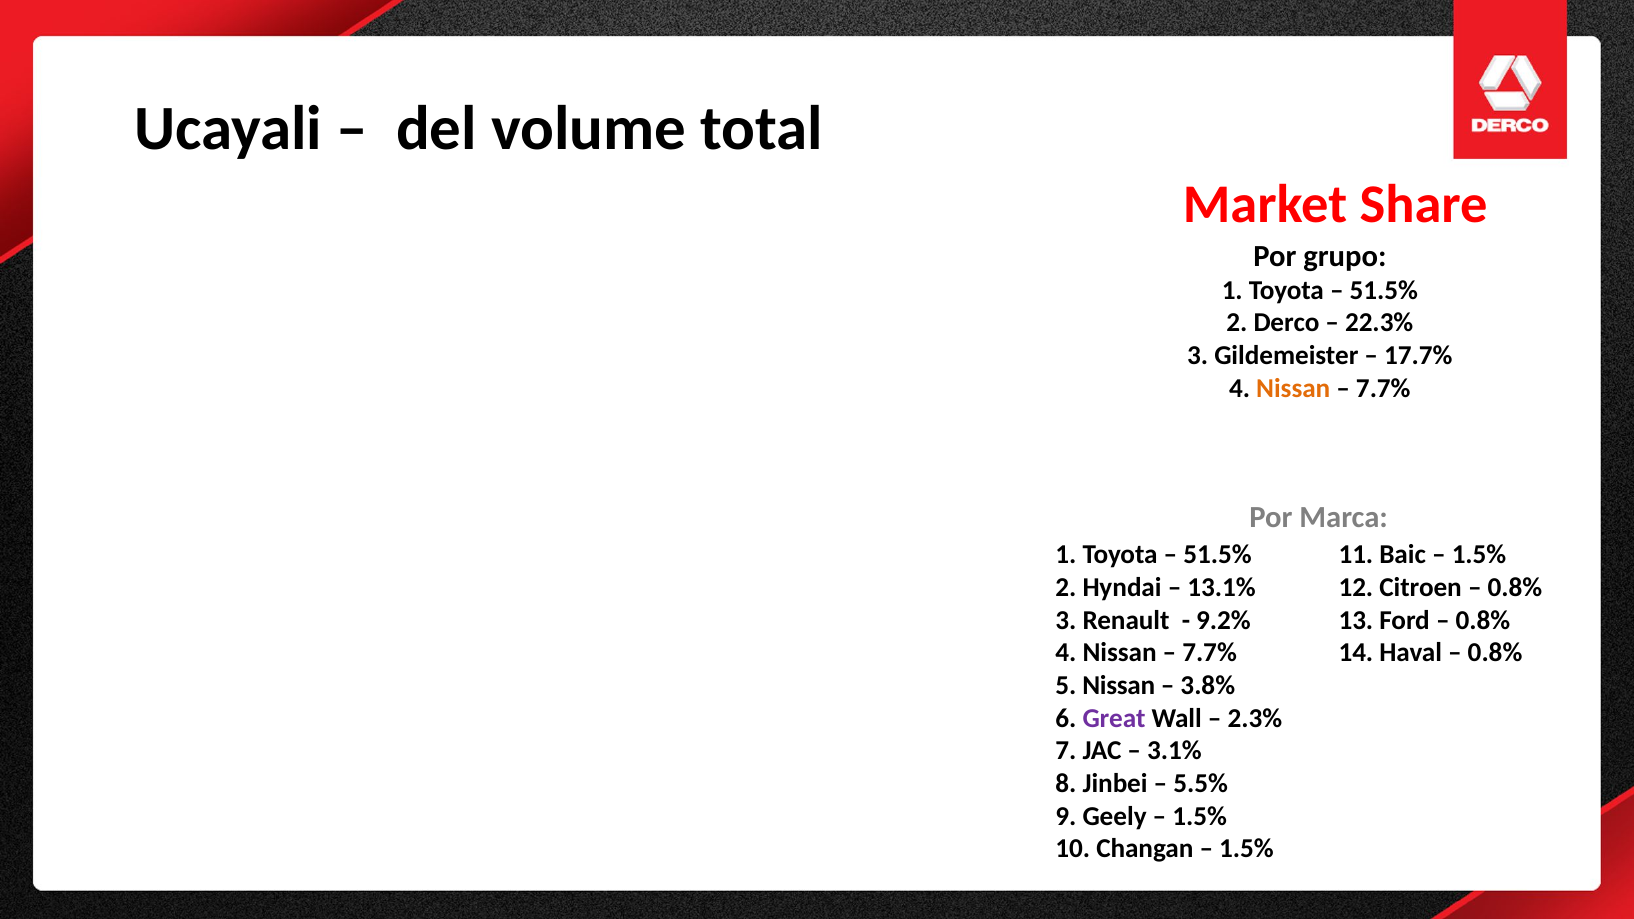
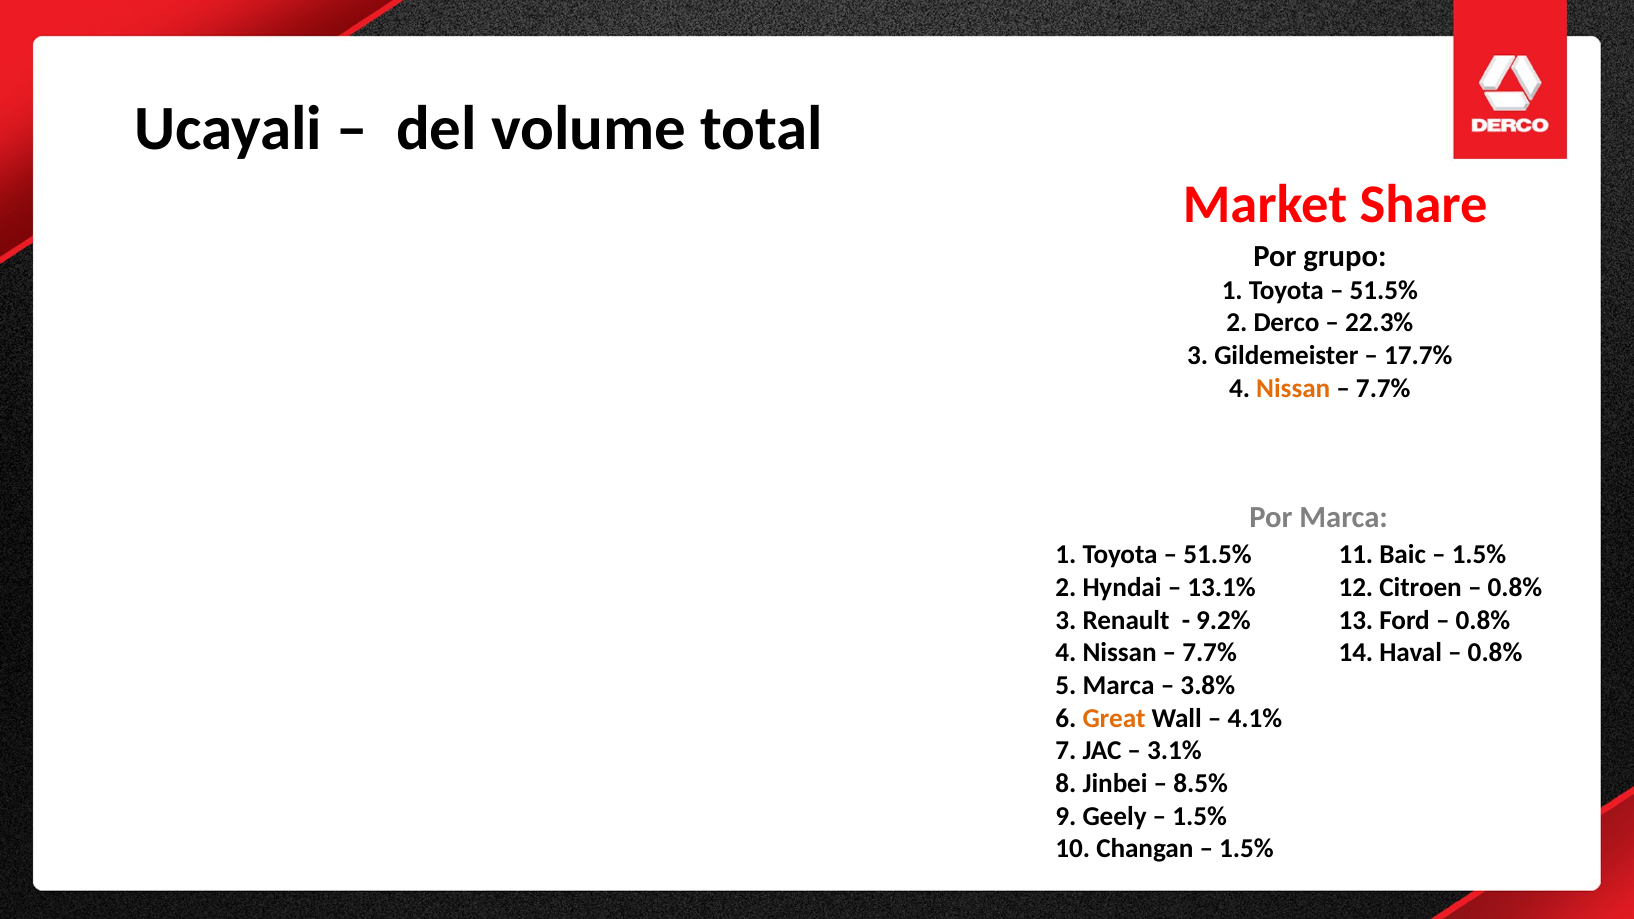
5 Nissan: Nissan -> Marca (1119, 685)
Great colour: purple -> orange (1114, 718)
2.3%: 2.3% -> 4.1% (1255, 718)
5.5%: 5.5% -> 8.5% (1201, 783)
